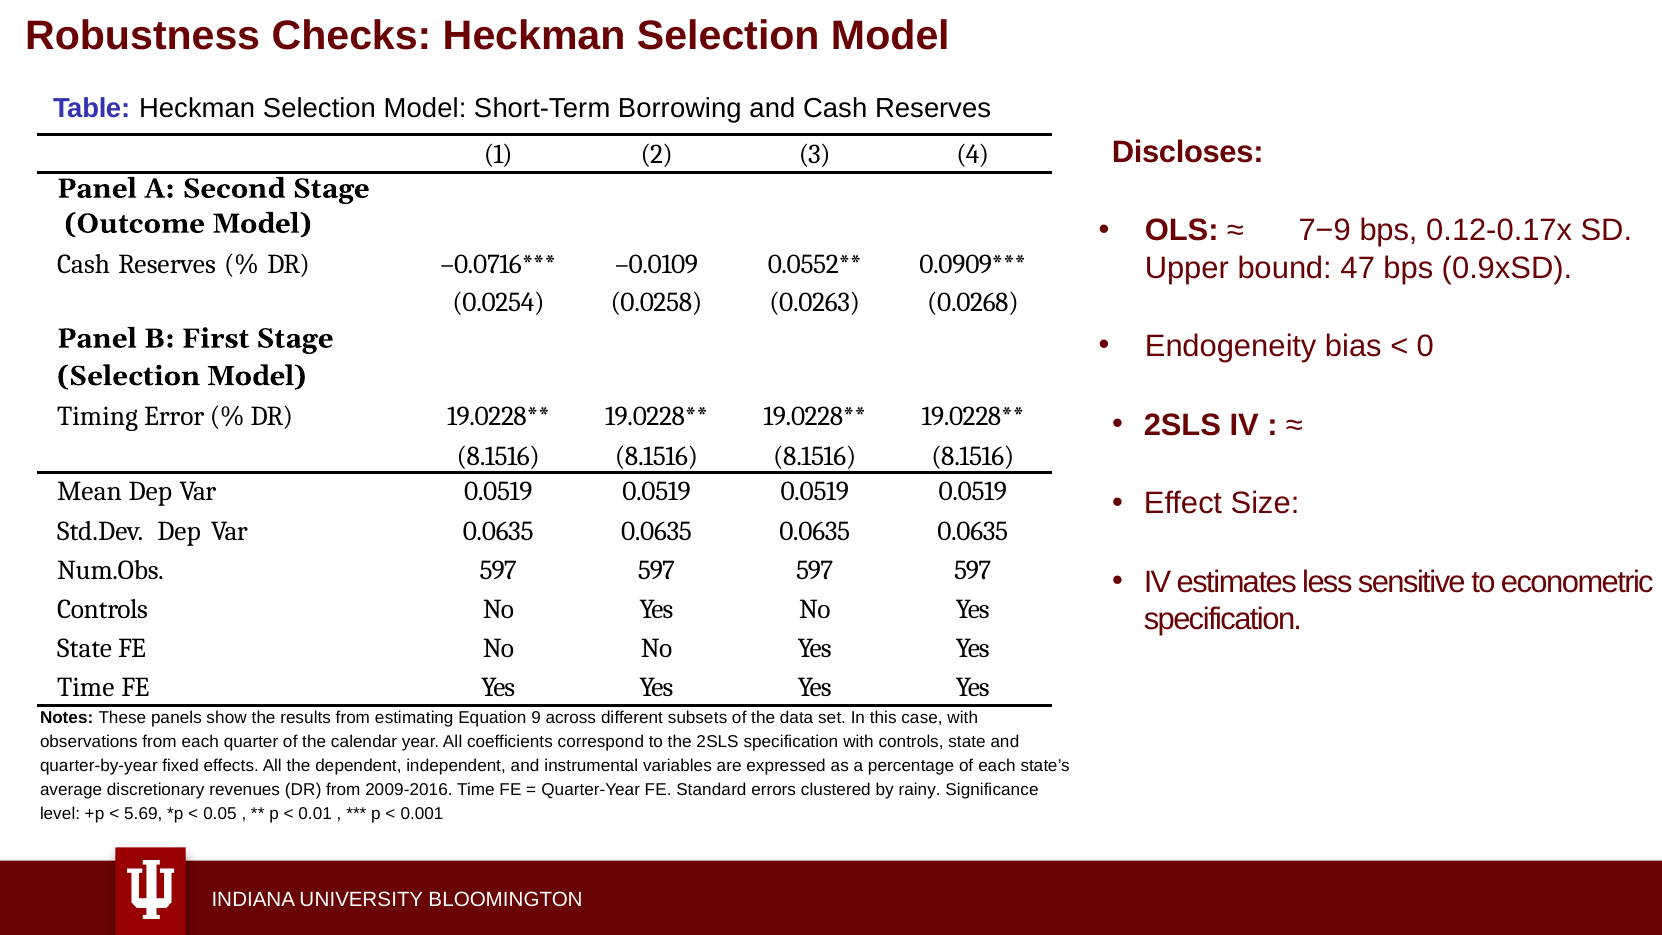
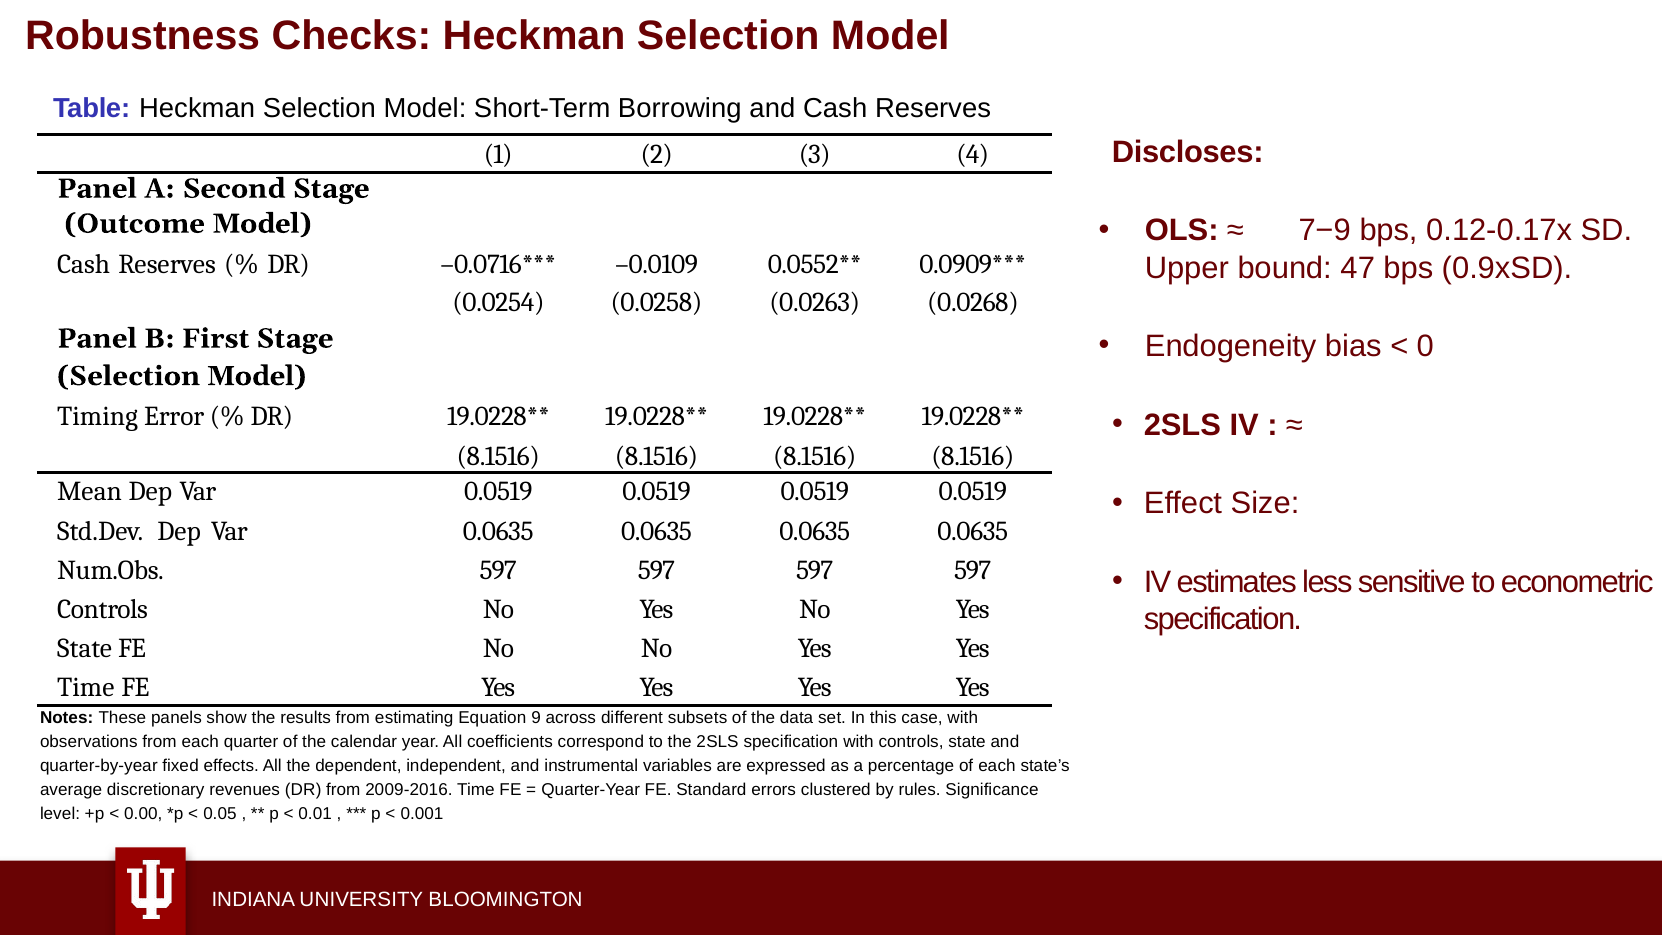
rainy: rainy -> rules (920, 790)
5.69: 5.69 -> 0.00 (143, 814)
